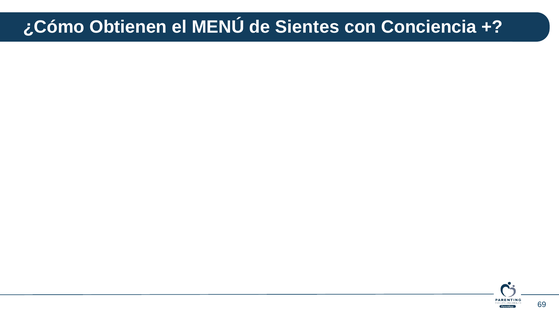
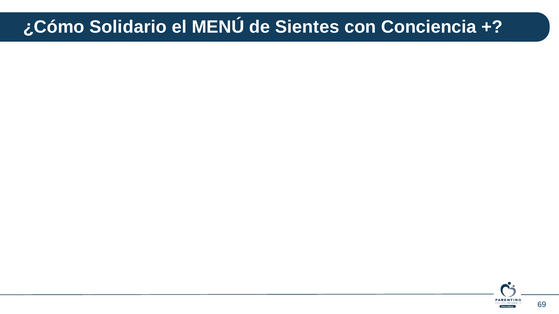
Obtienen: Obtienen -> Solidario (128, 27)
